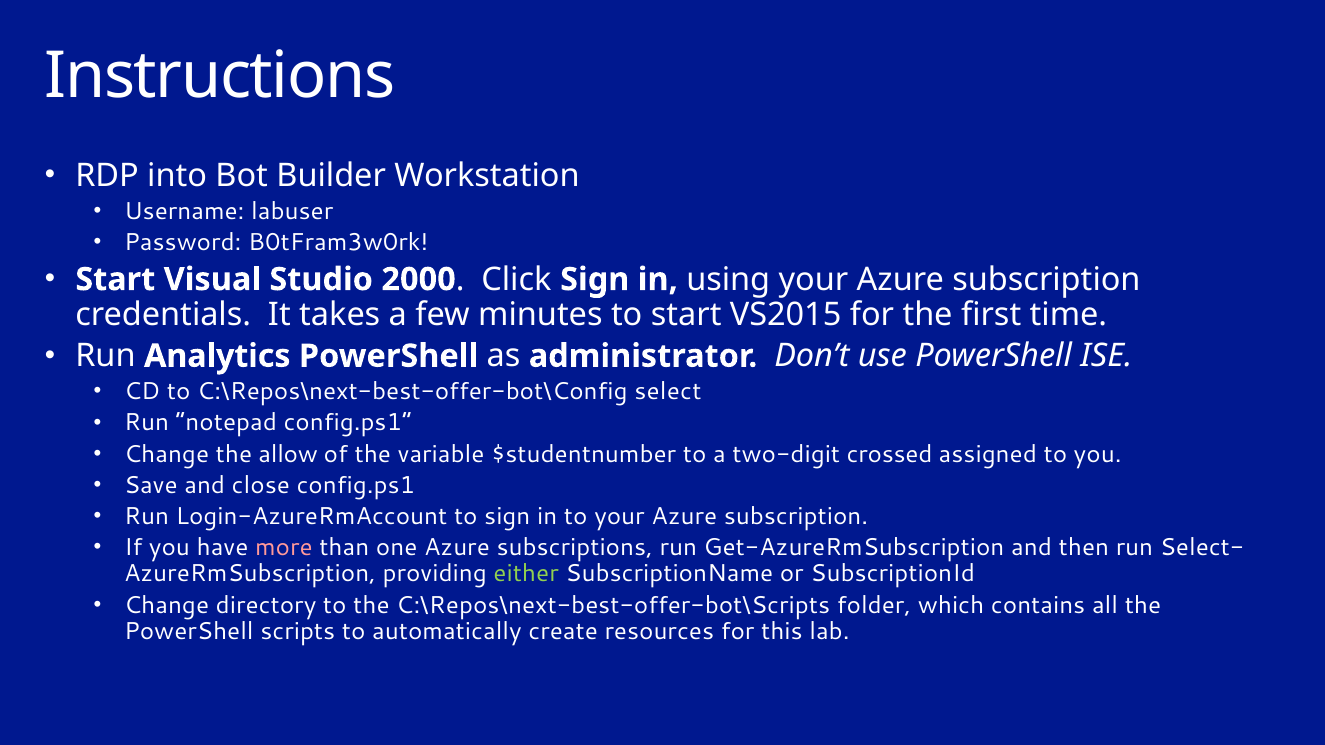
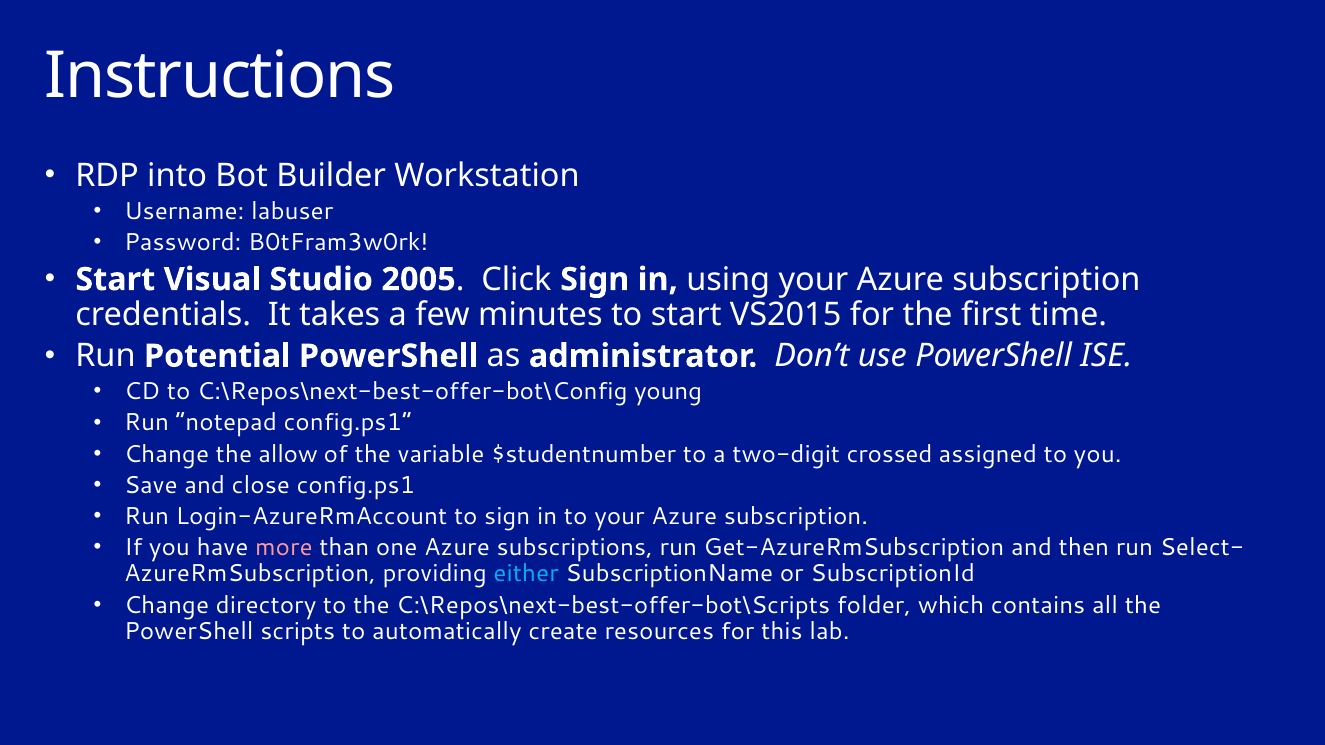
2000: 2000 -> 2005 (419, 280)
Analytics: Analytics -> Potential (217, 356)
select: select -> young (668, 392)
either colour: light green -> light blue (526, 574)
